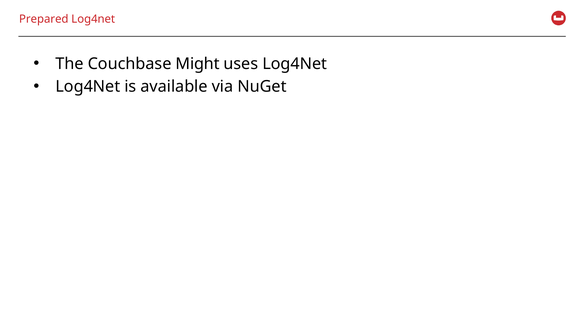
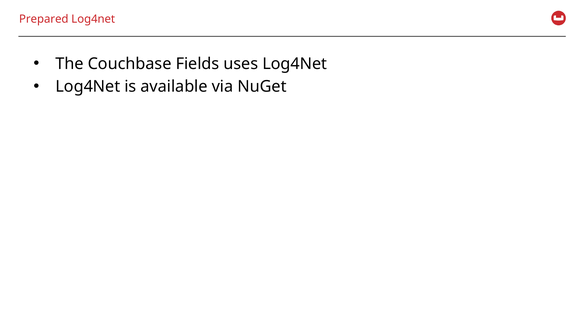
Might: Might -> Fields (197, 64)
